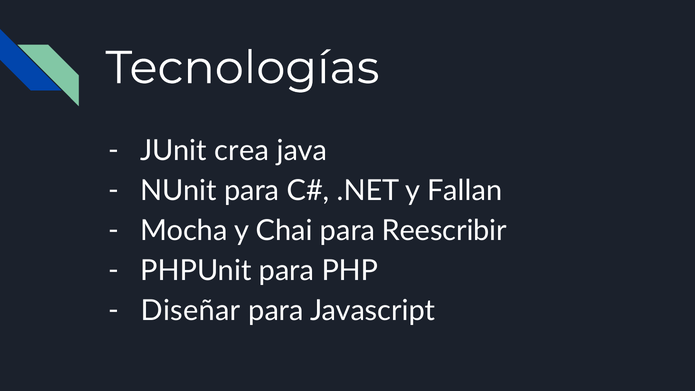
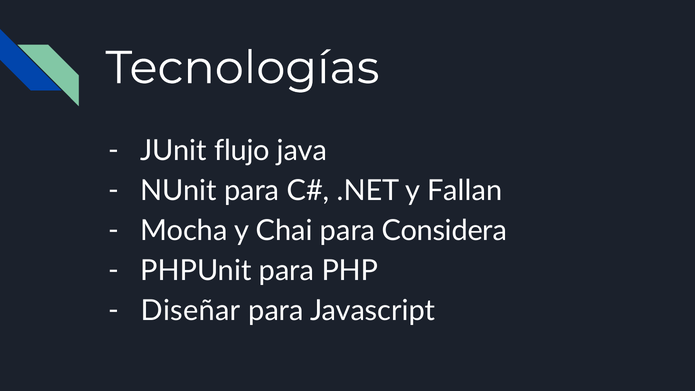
crea: crea -> flujo (242, 151)
Reescribir: Reescribir -> Considera (444, 231)
